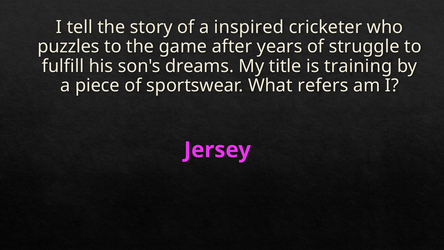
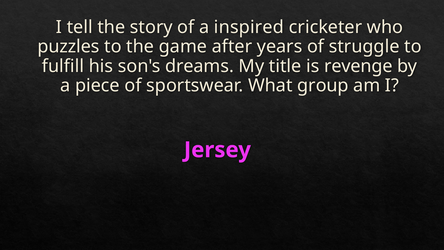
training: training -> revenge (358, 66)
refers: refers -> group (323, 85)
